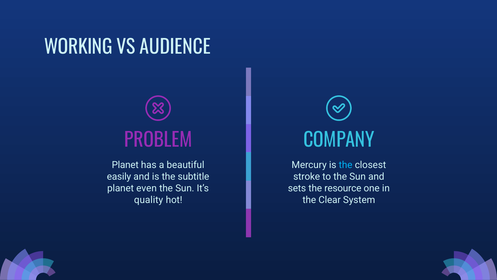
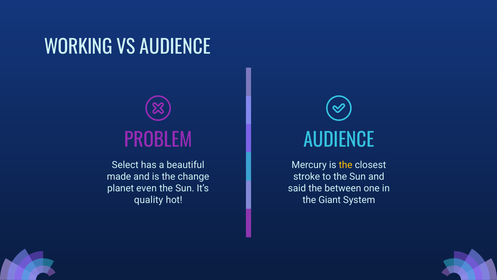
COMPANY: COMPANY -> AUDIENCE (339, 140)
Planet: Planet -> Select (125, 165)
the colour: light blue -> yellow (346, 165)
easily: easily -> made (119, 176)
subtitle: subtitle -> change (193, 176)
sets: sets -> said (297, 188)
resource: resource -> between (343, 188)
Clear: Clear -> Giant (330, 200)
